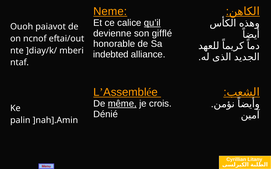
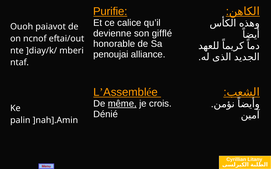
Neme: Neme -> Purifie (110, 11)
qu’il underline: present -> none (152, 23)
indebted: indebted -> penoujai (111, 54)
